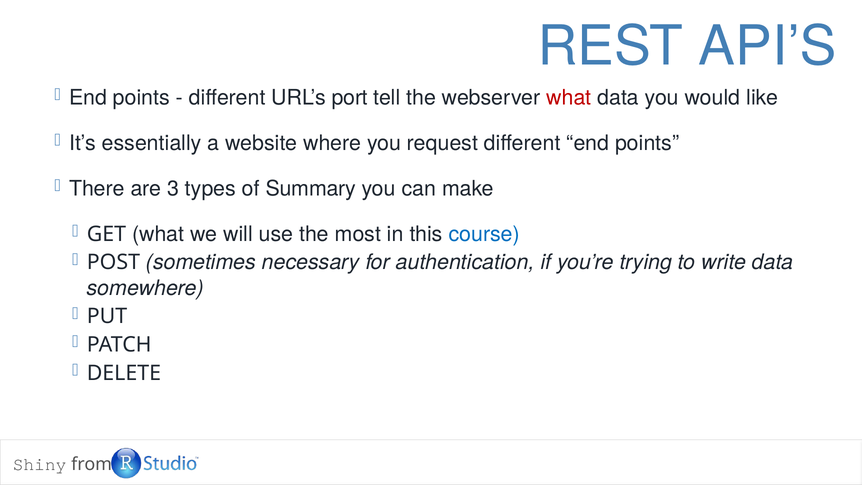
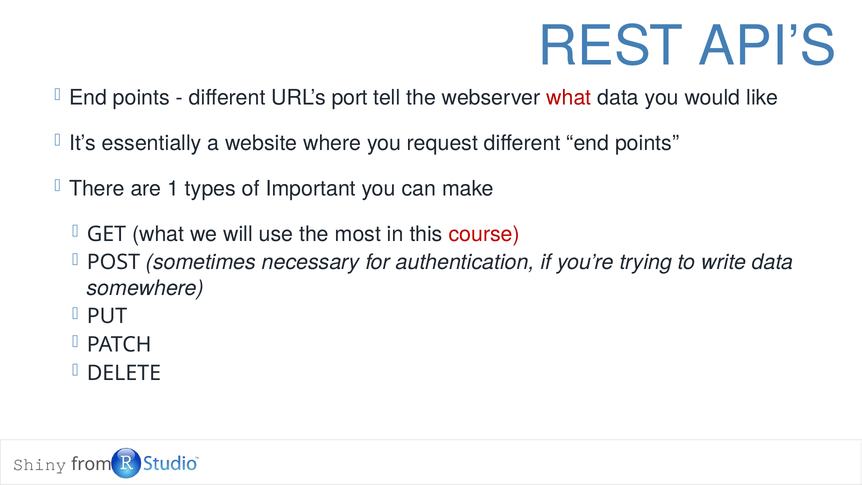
3: 3 -> 1 (173, 189)
Summary: Summary -> Important (311, 189)
course colour: blue -> red (484, 234)
